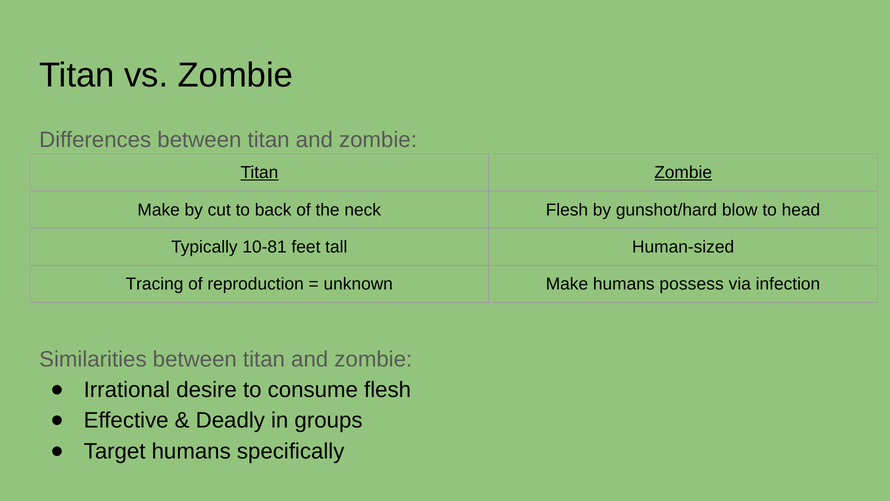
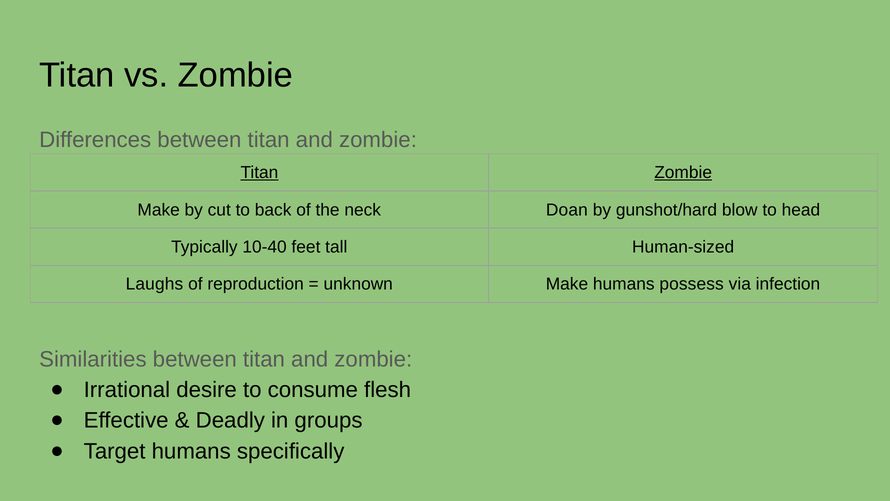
neck Flesh: Flesh -> Doan (567, 210)
10-81: 10-81 -> 10-40 (265, 247)
Tracing: Tracing -> Laughs (154, 284)
